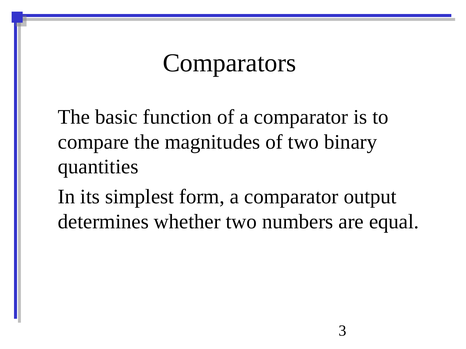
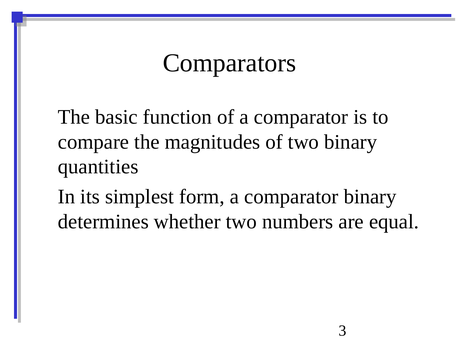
comparator output: output -> binary (370, 197)
